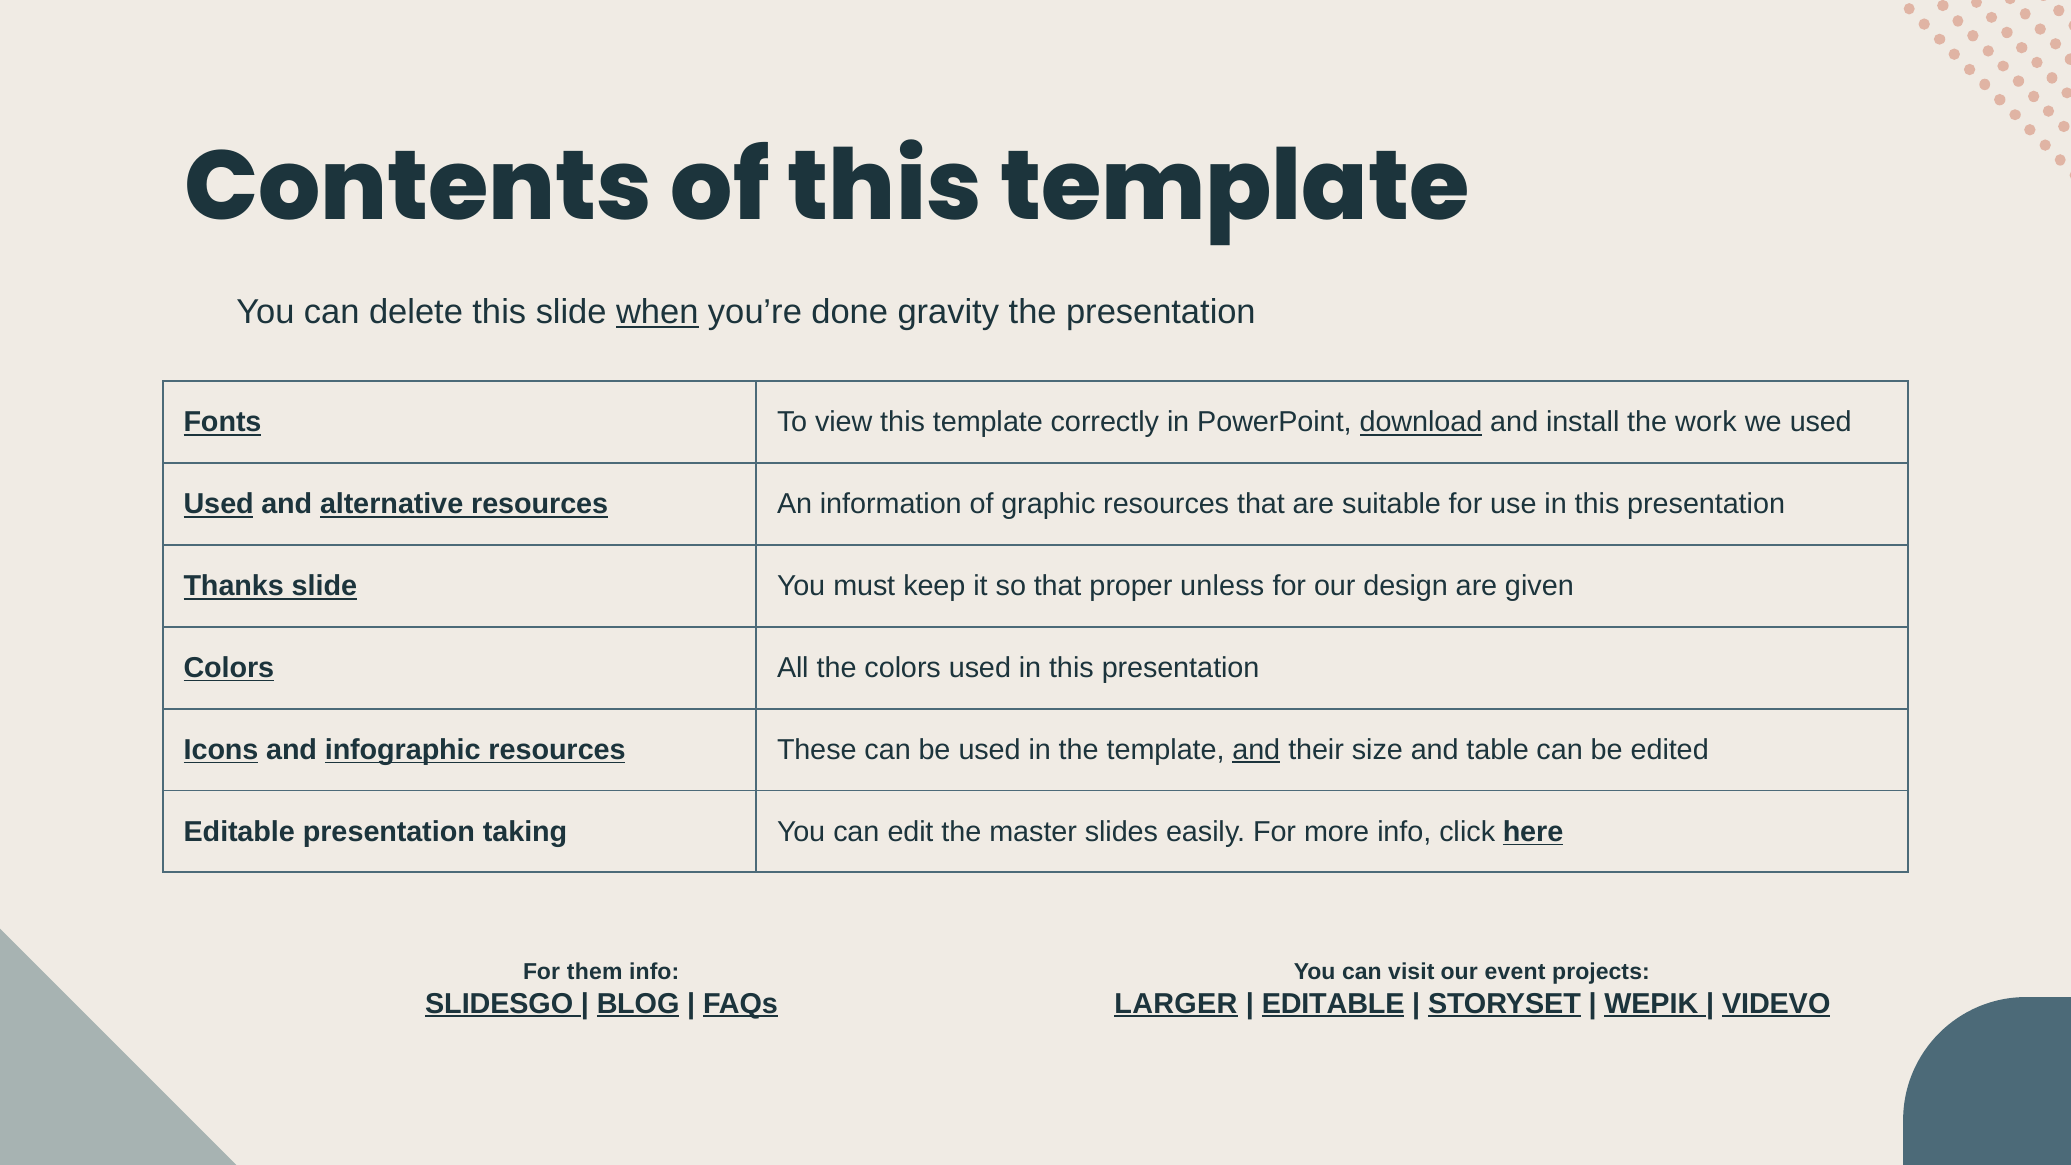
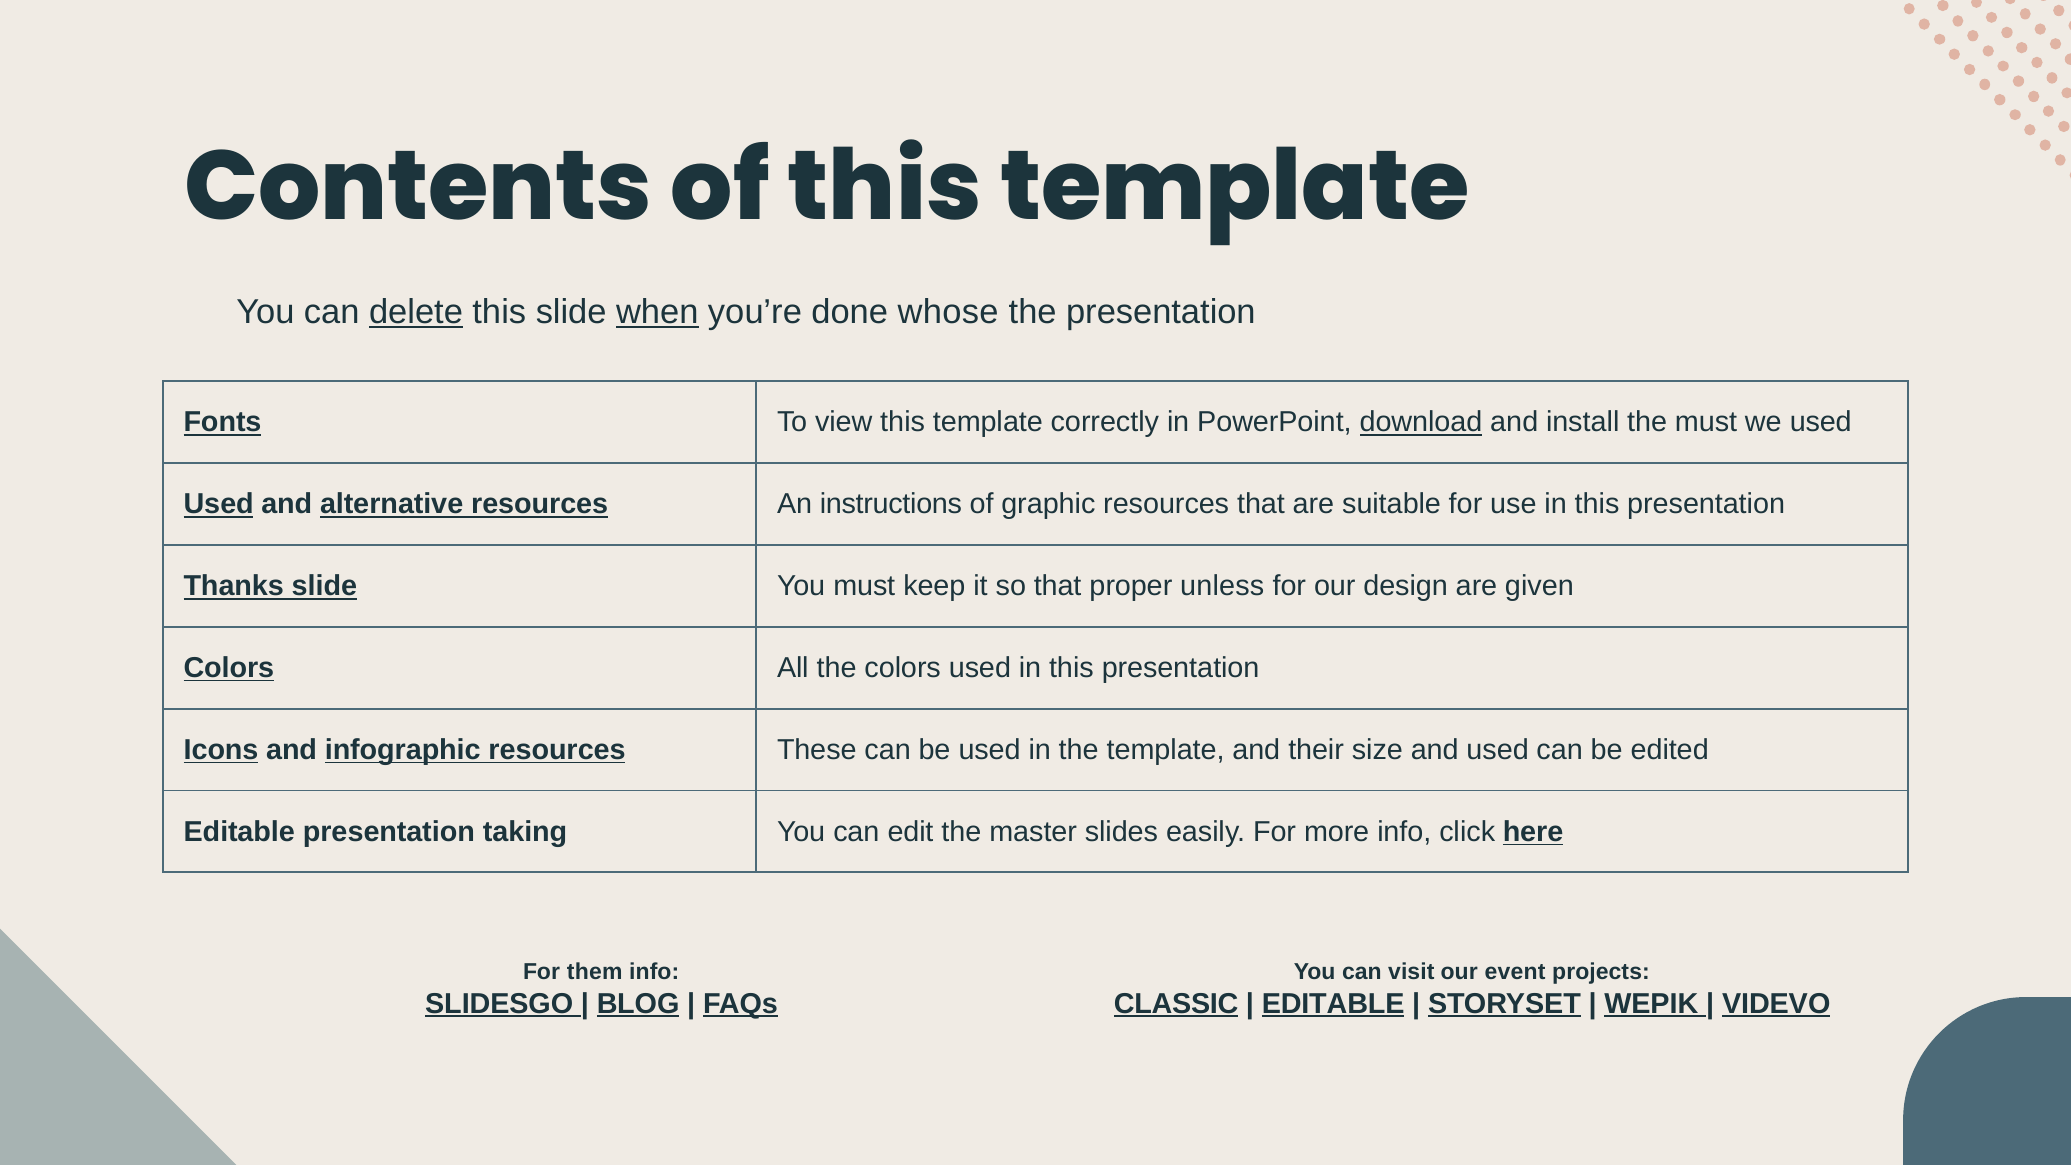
delete underline: none -> present (416, 312)
gravity: gravity -> whose (948, 312)
the work: work -> must (1706, 422)
information: information -> instructions (891, 504)
and underline: present -> none (1256, 750)
and table: table -> used (1498, 750)
LARGER: LARGER -> CLASSIC (1176, 1003)
